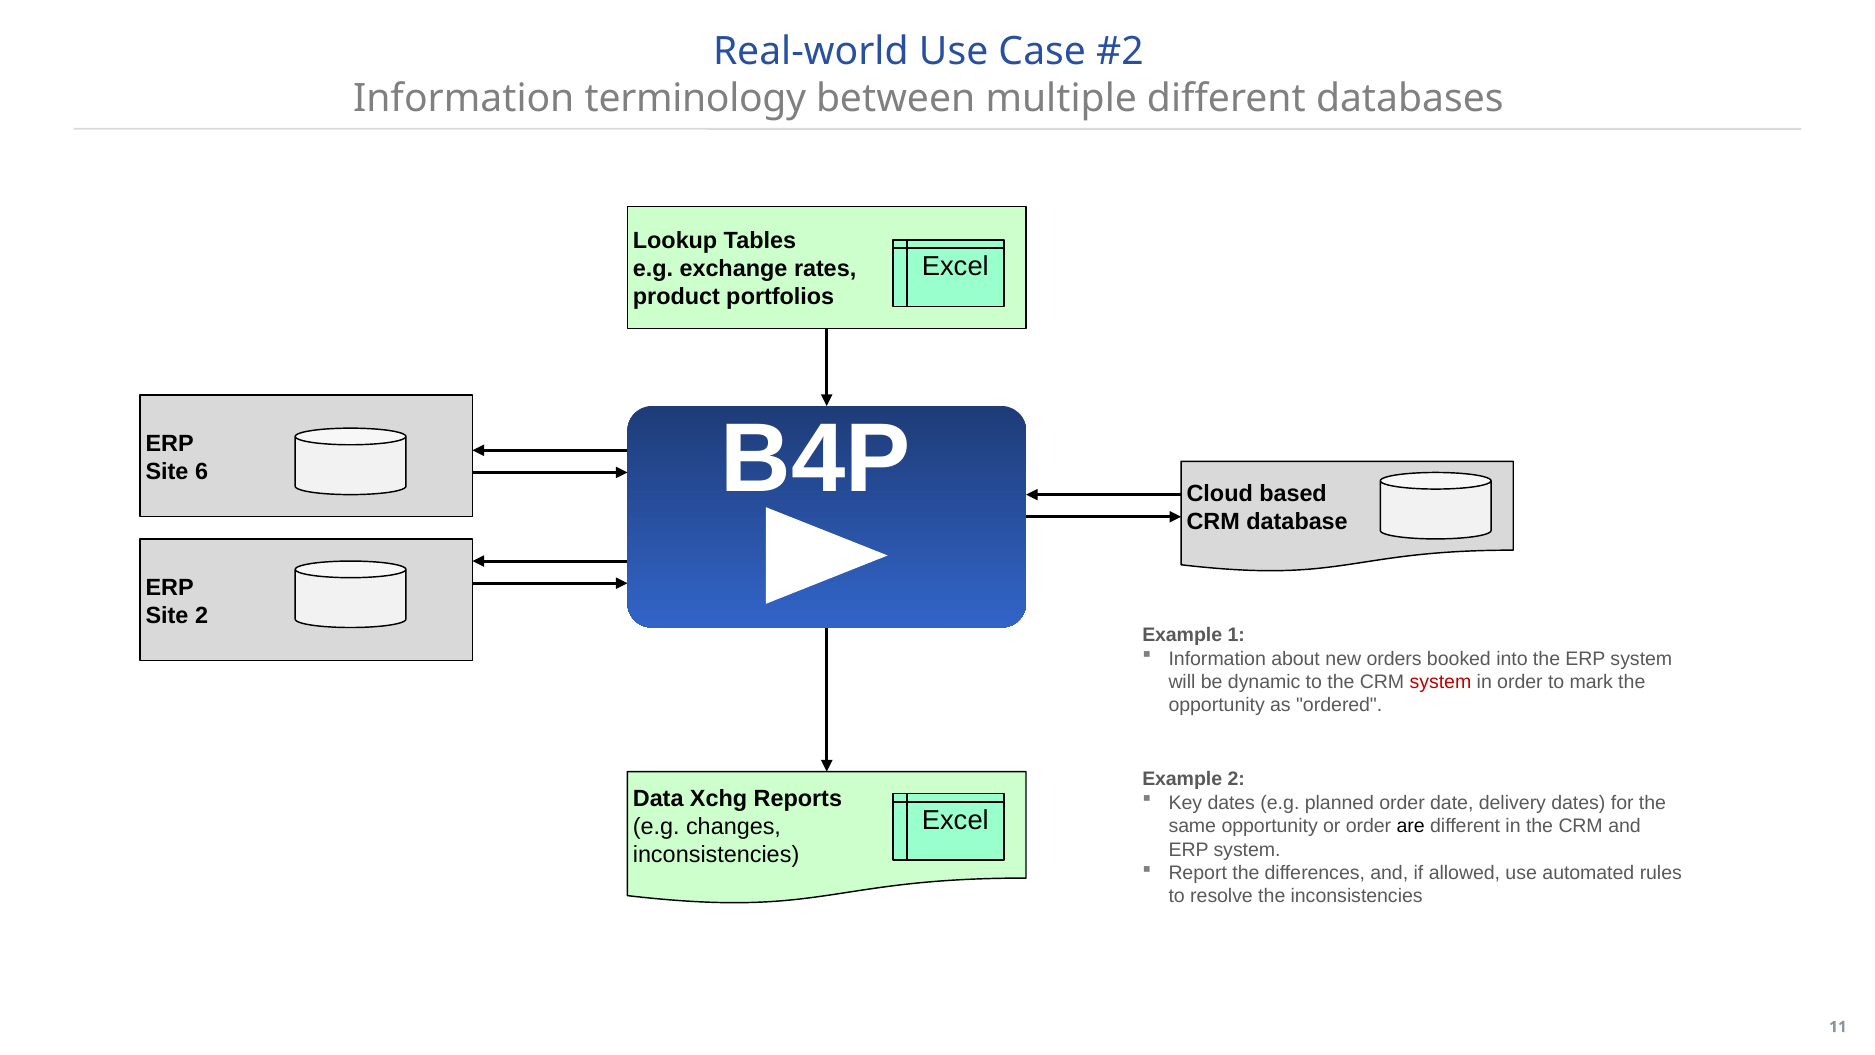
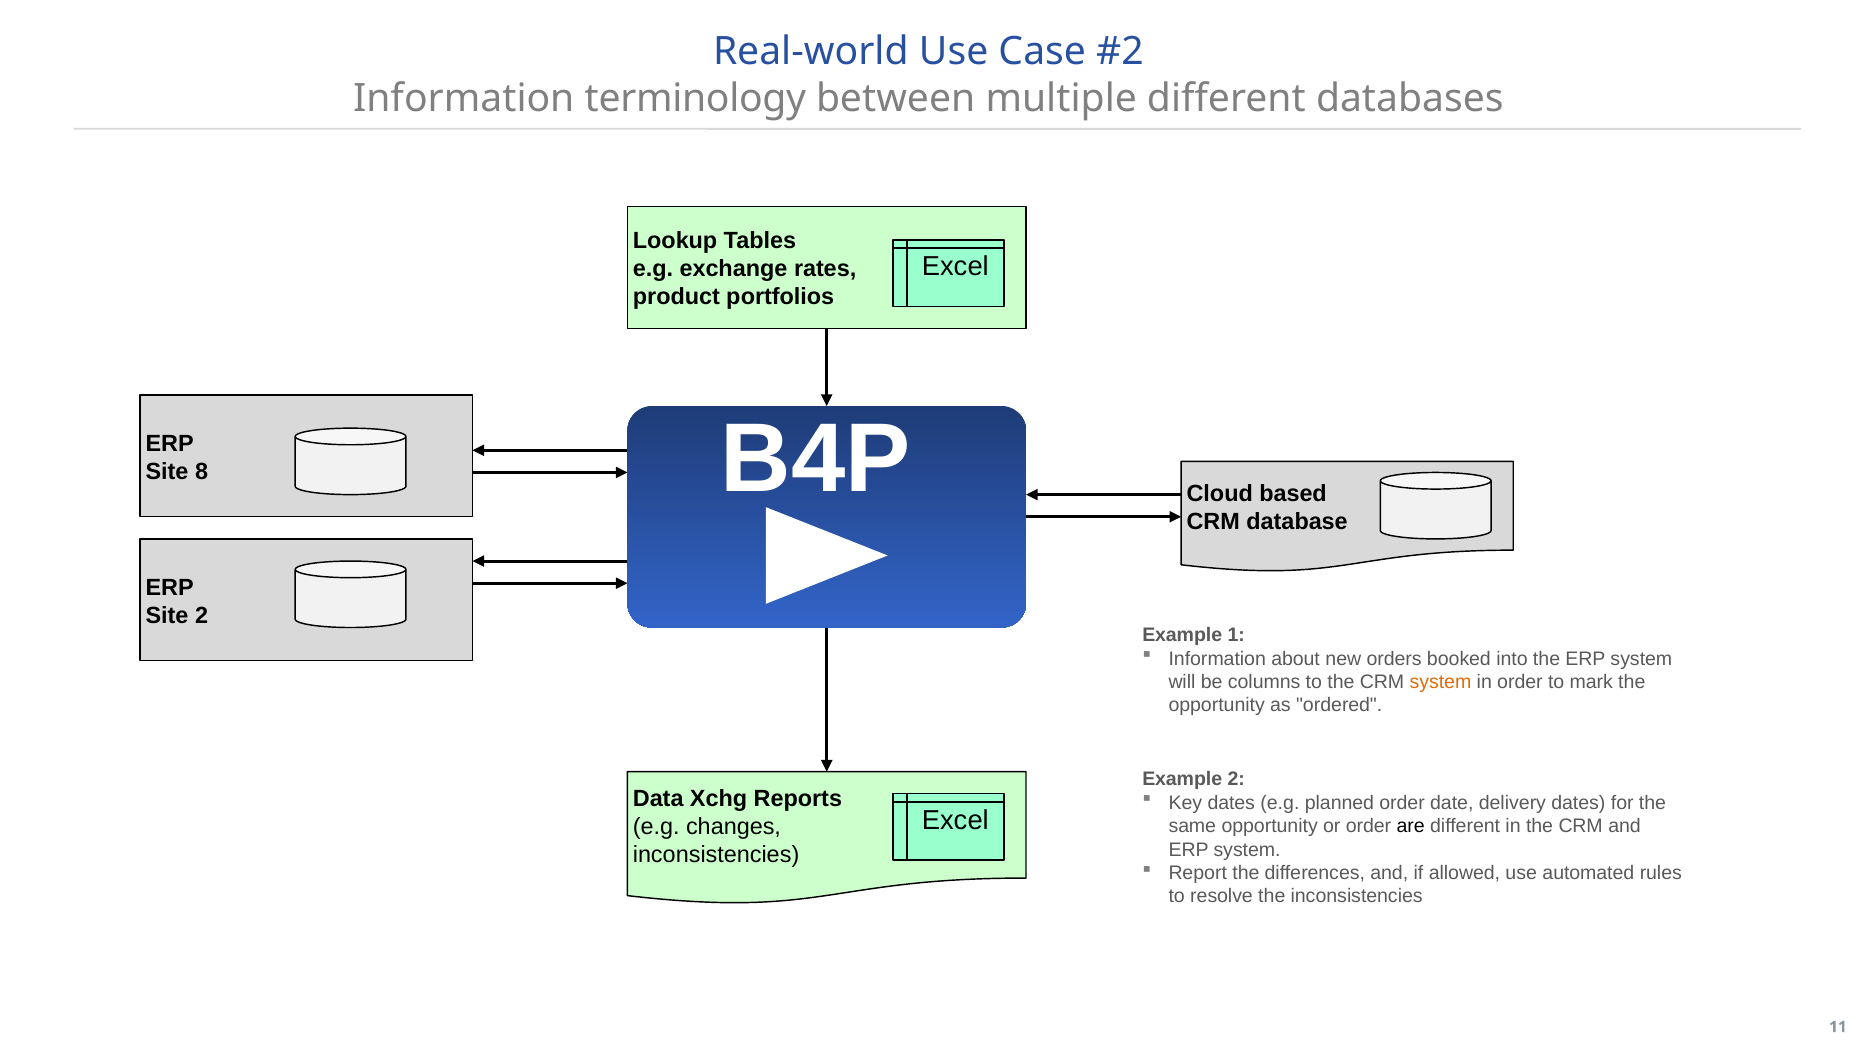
6: 6 -> 8 (202, 471)
dynamic: dynamic -> columns (1264, 682)
system colour: red -> orange (1440, 682)
